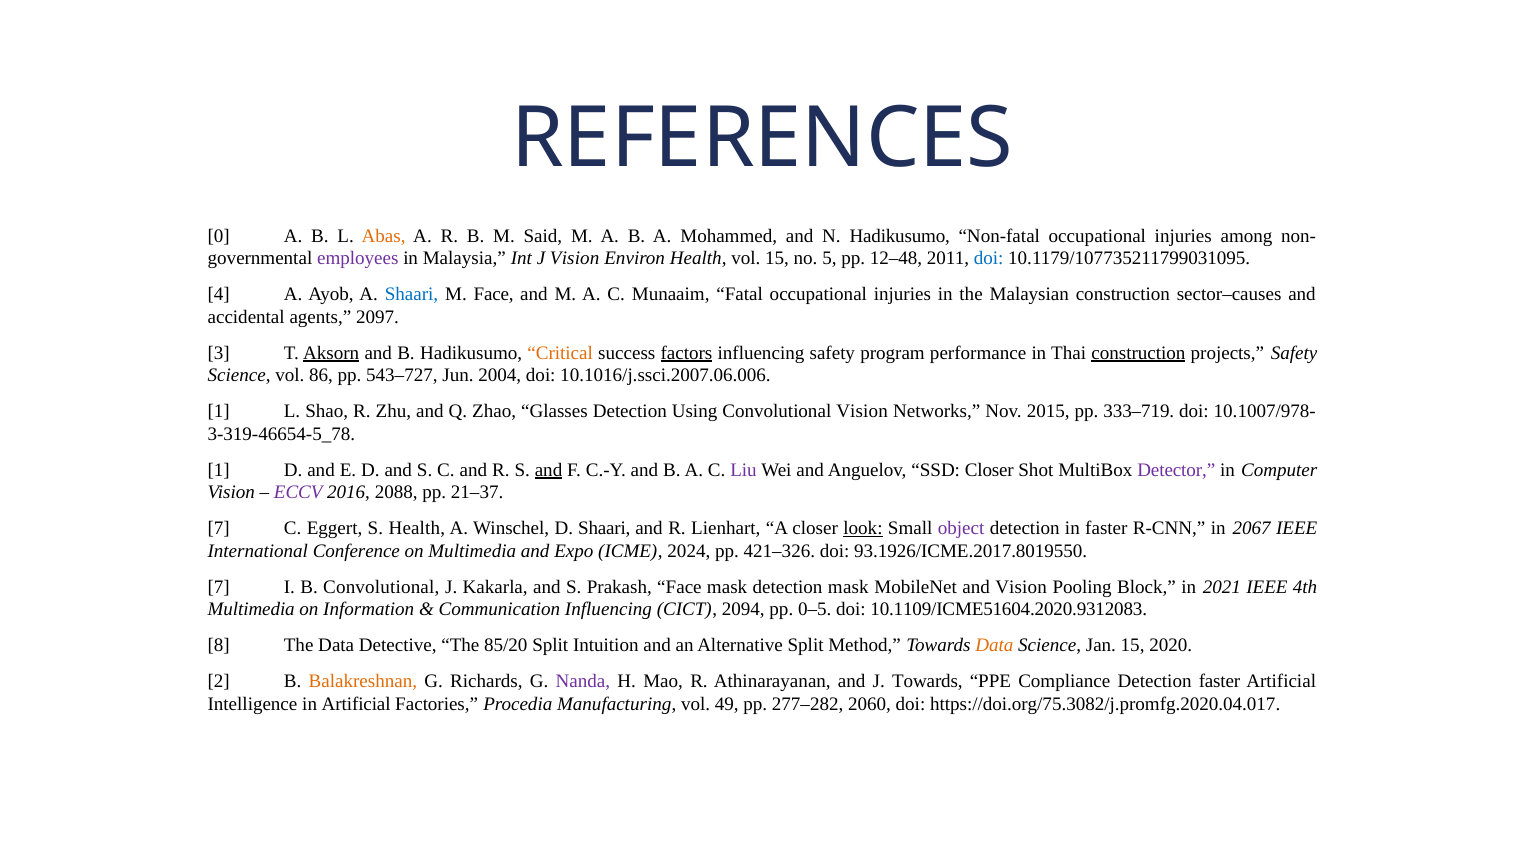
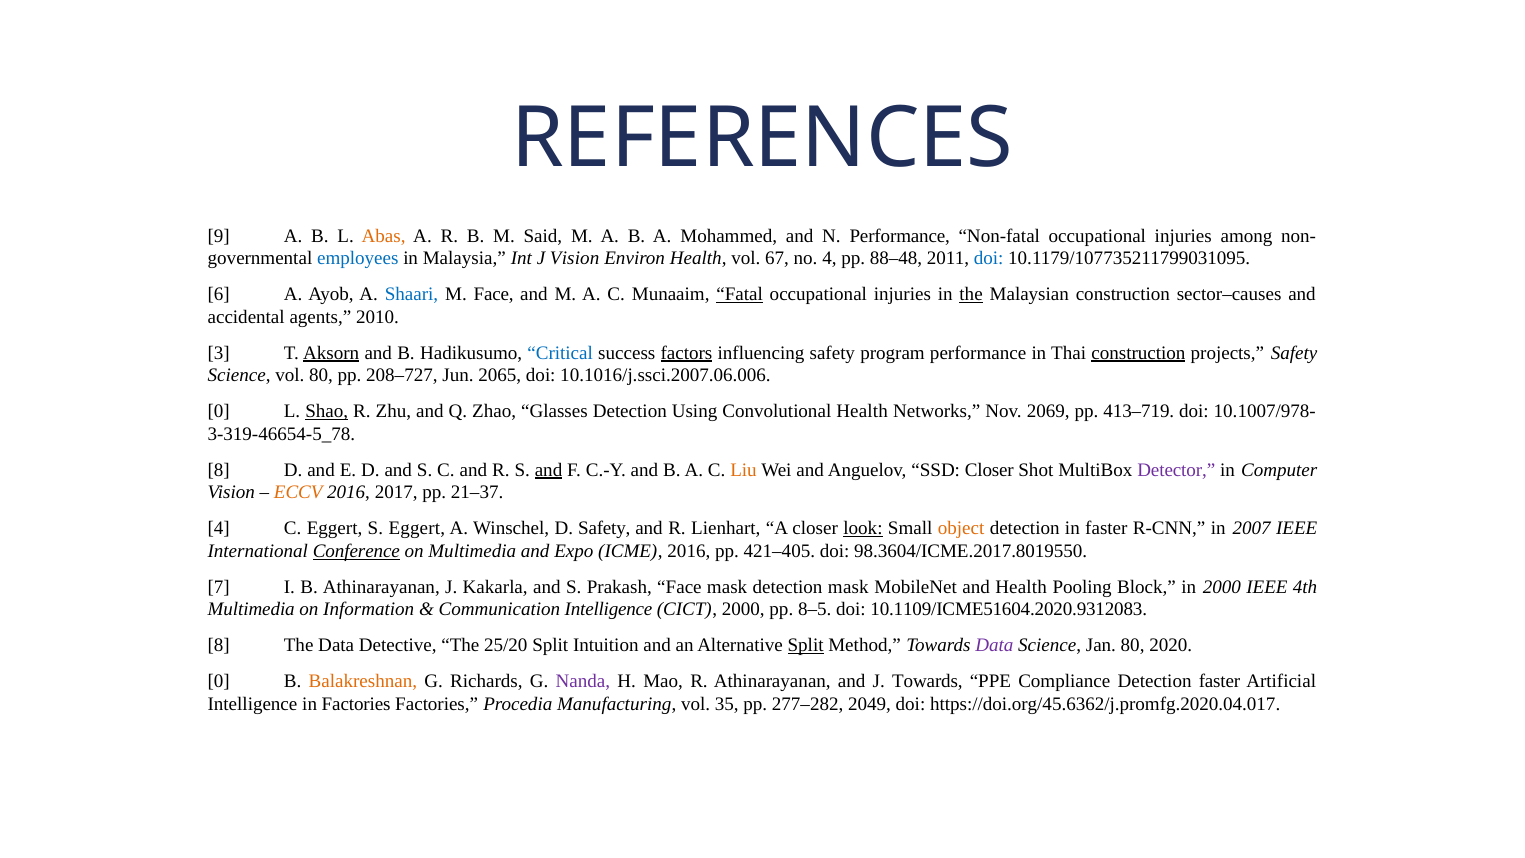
0: 0 -> 9 (219, 236)
N Hadikusumo: Hadikusumo -> Performance (900, 236)
employees colour: purple -> blue (358, 259)
vol 15: 15 -> 67 (777, 259)
no 5: 5 -> 4 (829, 259)
12–48: 12–48 -> 88–48 (896, 259)
4: 4 -> 6 (219, 294)
Fatal underline: none -> present (740, 294)
the underline: none -> present (971, 294)
2097: 2097 -> 2010 (378, 317)
Critical colour: orange -> blue (560, 353)
vol 86: 86 -> 80 (321, 376)
543–727: 543–727 -> 208–727 (402, 376)
2004: 2004 -> 2065 (500, 376)
1: 1 -> 0 (219, 411)
Shao underline: none -> present (327, 411)
Convolutional Vision: Vision -> Health (862, 411)
2015: 2015 -> 2069 (1048, 411)
333–719: 333–719 -> 413–719 (1139, 411)
1: 1 -> 8 (219, 470)
Liu colour: purple -> orange (744, 470)
ECCV colour: purple -> orange (298, 493)
2088: 2088 -> 2017 (396, 493)
7: 7 -> 4 (219, 528)
S Health: Health -> Eggert (417, 528)
D Shaari: Shaari -> Safety (604, 528)
object colour: purple -> orange (961, 528)
2067: 2067 -> 2007 (1252, 528)
Conference underline: none -> present (356, 551)
ICME 2024: 2024 -> 2016 (689, 551)
421–326: 421–326 -> 421–405 (779, 551)
93.1926/ICME.2017.8019550: 93.1926/ICME.2017.8019550 -> 98.3604/ICME.2017.8019550 (971, 551)
B Convolutional: Convolutional -> Athinarayanan (381, 587)
and Vision: Vision -> Health (1021, 587)
in 2021: 2021 -> 2000 (1222, 587)
Communication Influencing: Influencing -> Intelligence (609, 609)
CICT 2094: 2094 -> 2000 (743, 609)
0–5: 0–5 -> 8–5 (815, 609)
85/20: 85/20 -> 25/20 (506, 645)
Split underline: none -> present (806, 645)
Data colour: orange -> purple (994, 645)
Jan 15: 15 -> 80 (1133, 645)
2: 2 -> 0 (219, 681)
in Artificial: Artificial -> Factories (356, 704)
49: 49 -> 35 (727, 704)
2060: 2060 -> 2049 (870, 704)
https://doi.org/75.3082/j.promfg.2020.04.017: https://doi.org/75.3082/j.promfg.2020.04.017 -> https://doi.org/45.6362/j.promfg.2020.04.017 (1105, 704)
